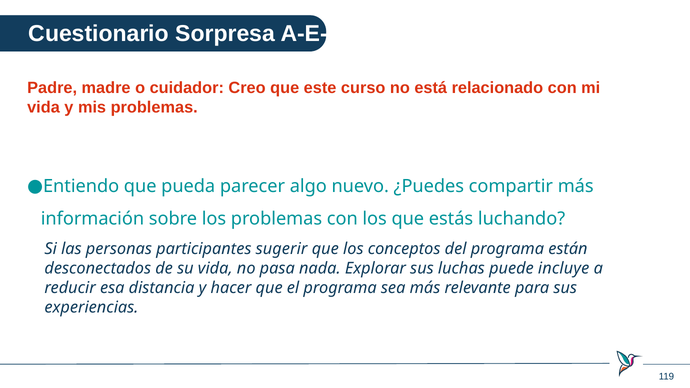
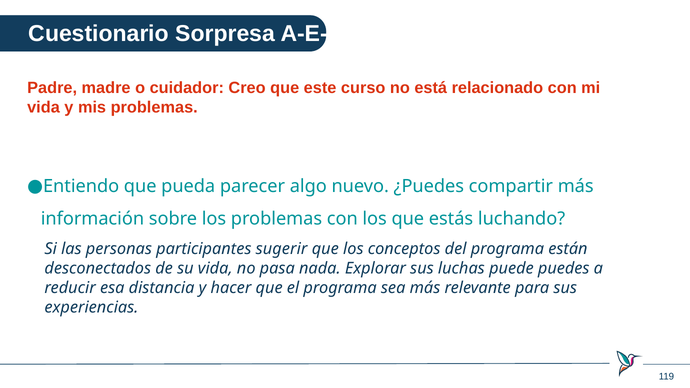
incluye: incluye -> puedes (564, 269)
